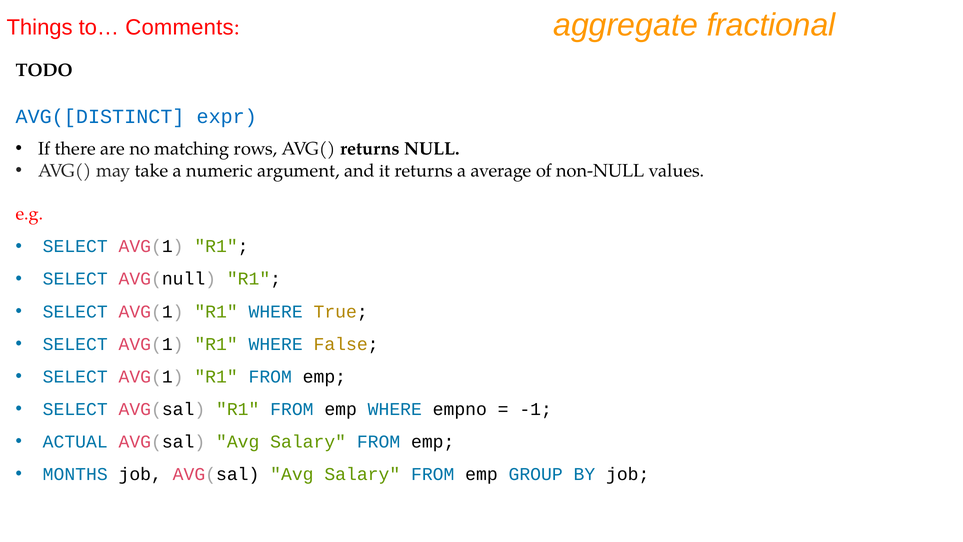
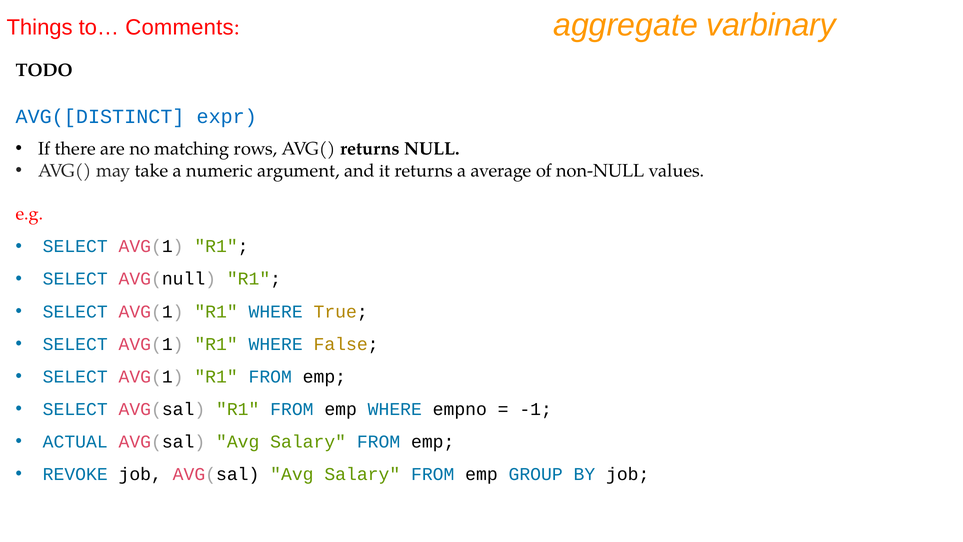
fractional: fractional -> varbinary (771, 25)
MONTHS: MONTHS -> REVOKE (75, 474)
